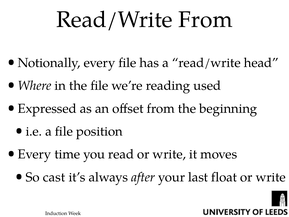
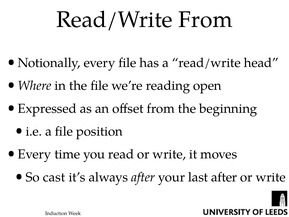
used: used -> open (207, 86)
last float: float -> after (224, 177)
